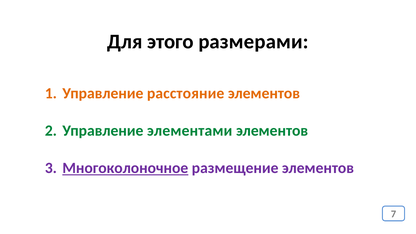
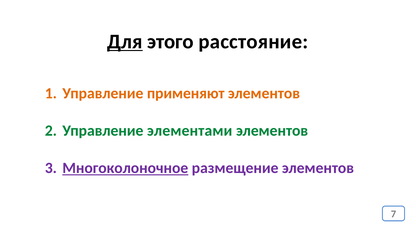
Для underline: none -> present (125, 42)
размерами: размерами -> расстояние (253, 42)
расстояние: расстояние -> применяют (186, 93)
